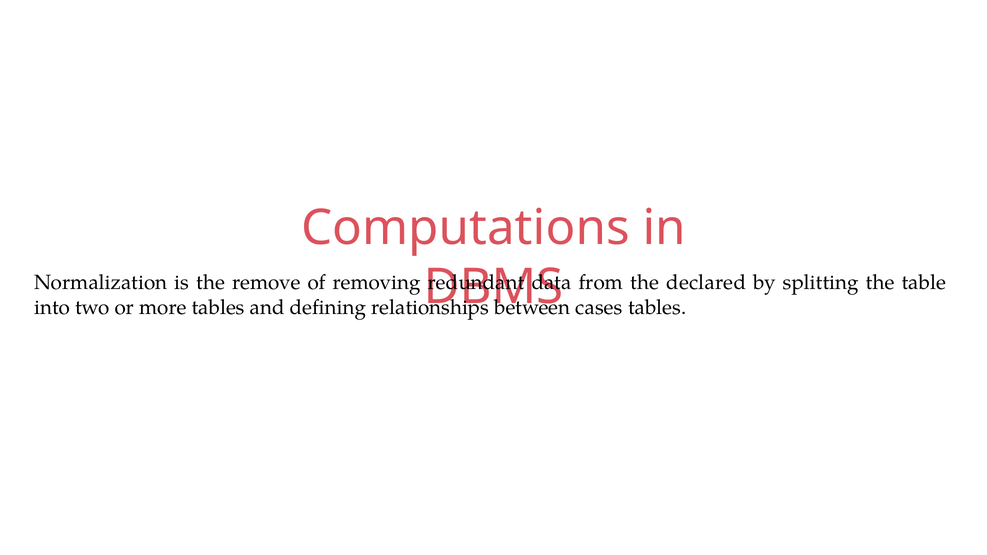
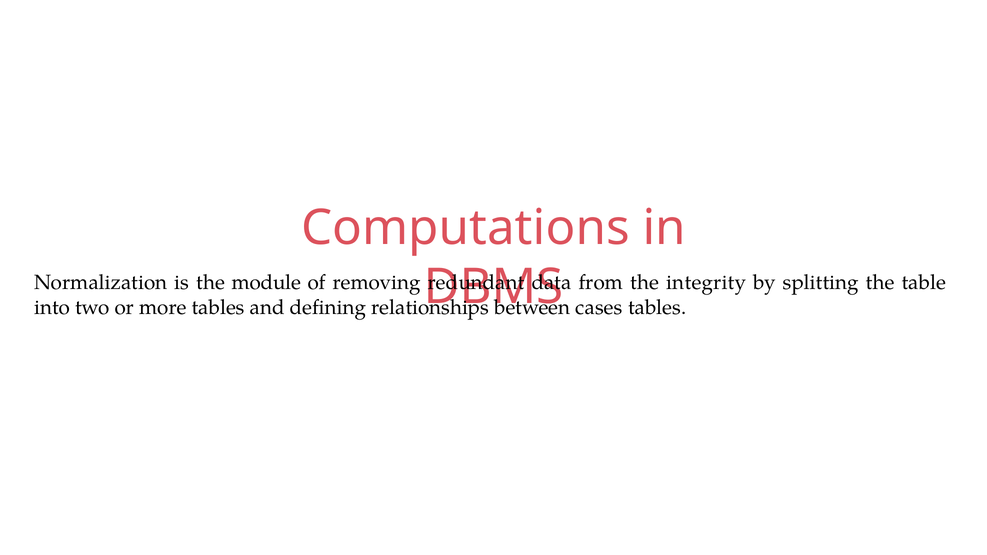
remove: remove -> module (266, 283)
declared: declared -> integrity (706, 283)
